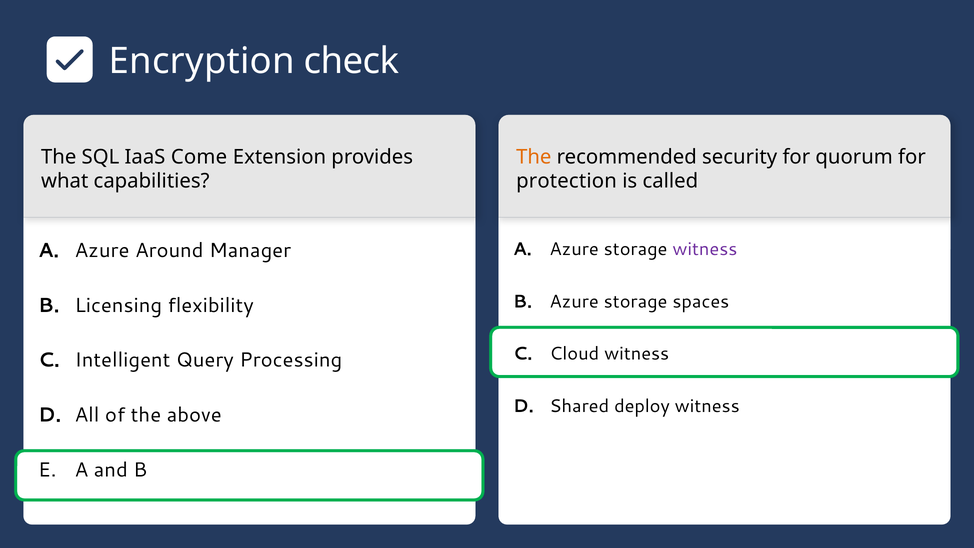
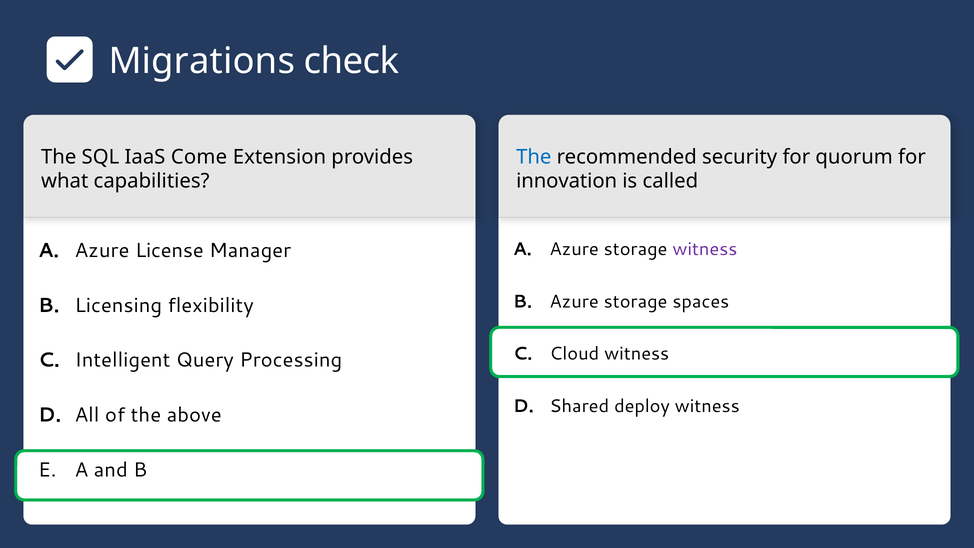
Encryption: Encryption -> Migrations (202, 61)
The colour: orange -> blue (534, 157)
protection: protection -> innovation (567, 181)
Around: Around -> License (169, 251)
